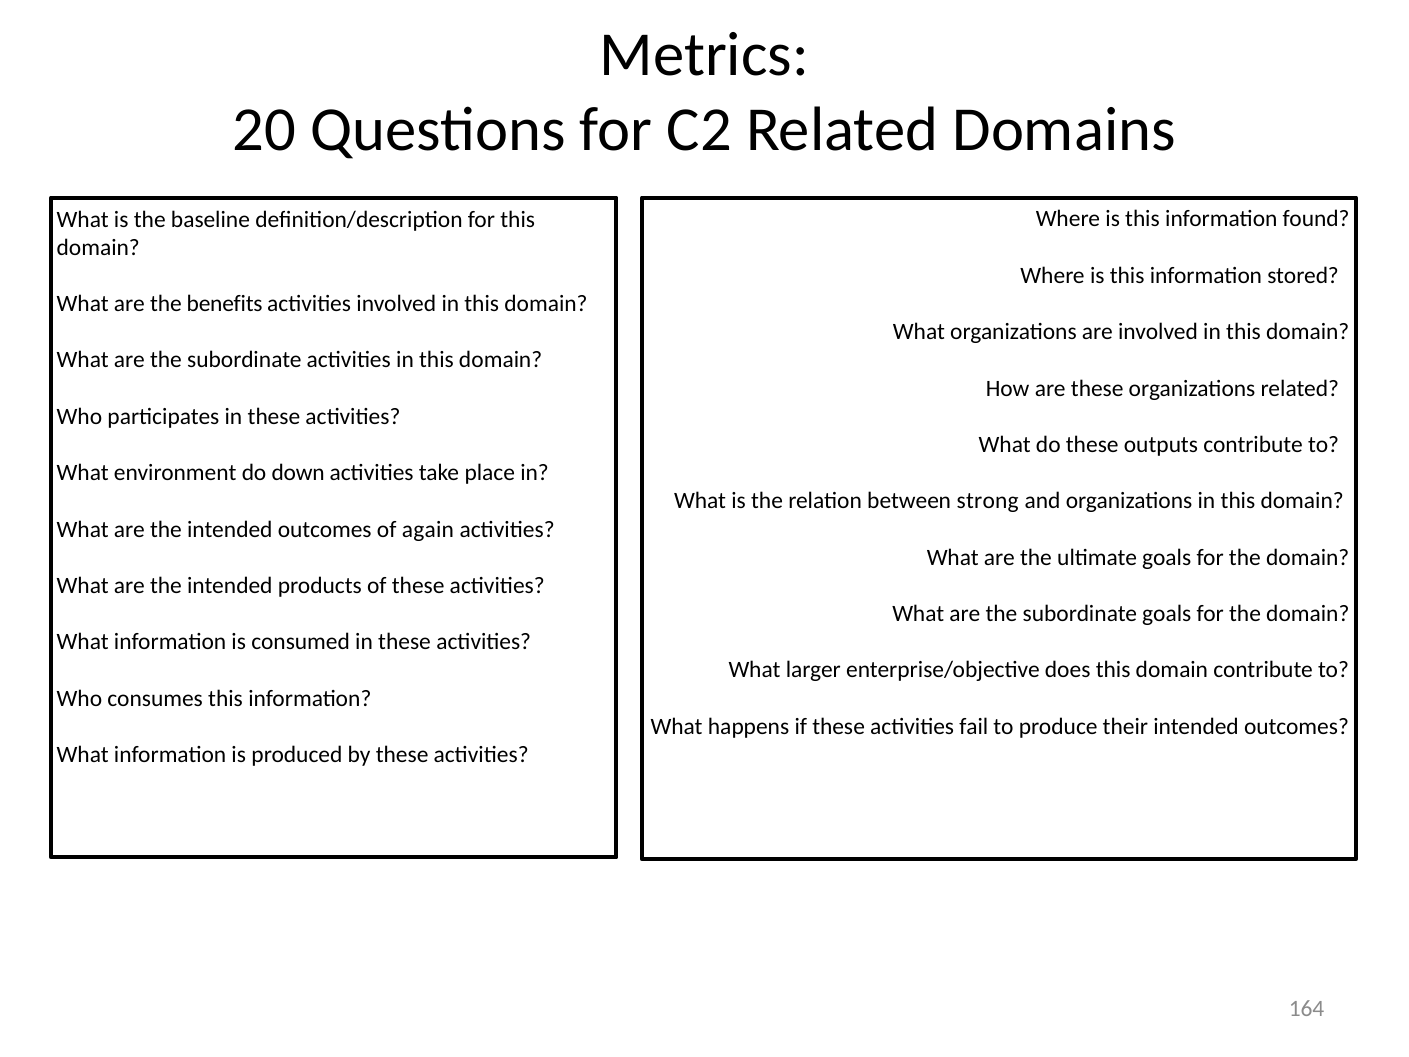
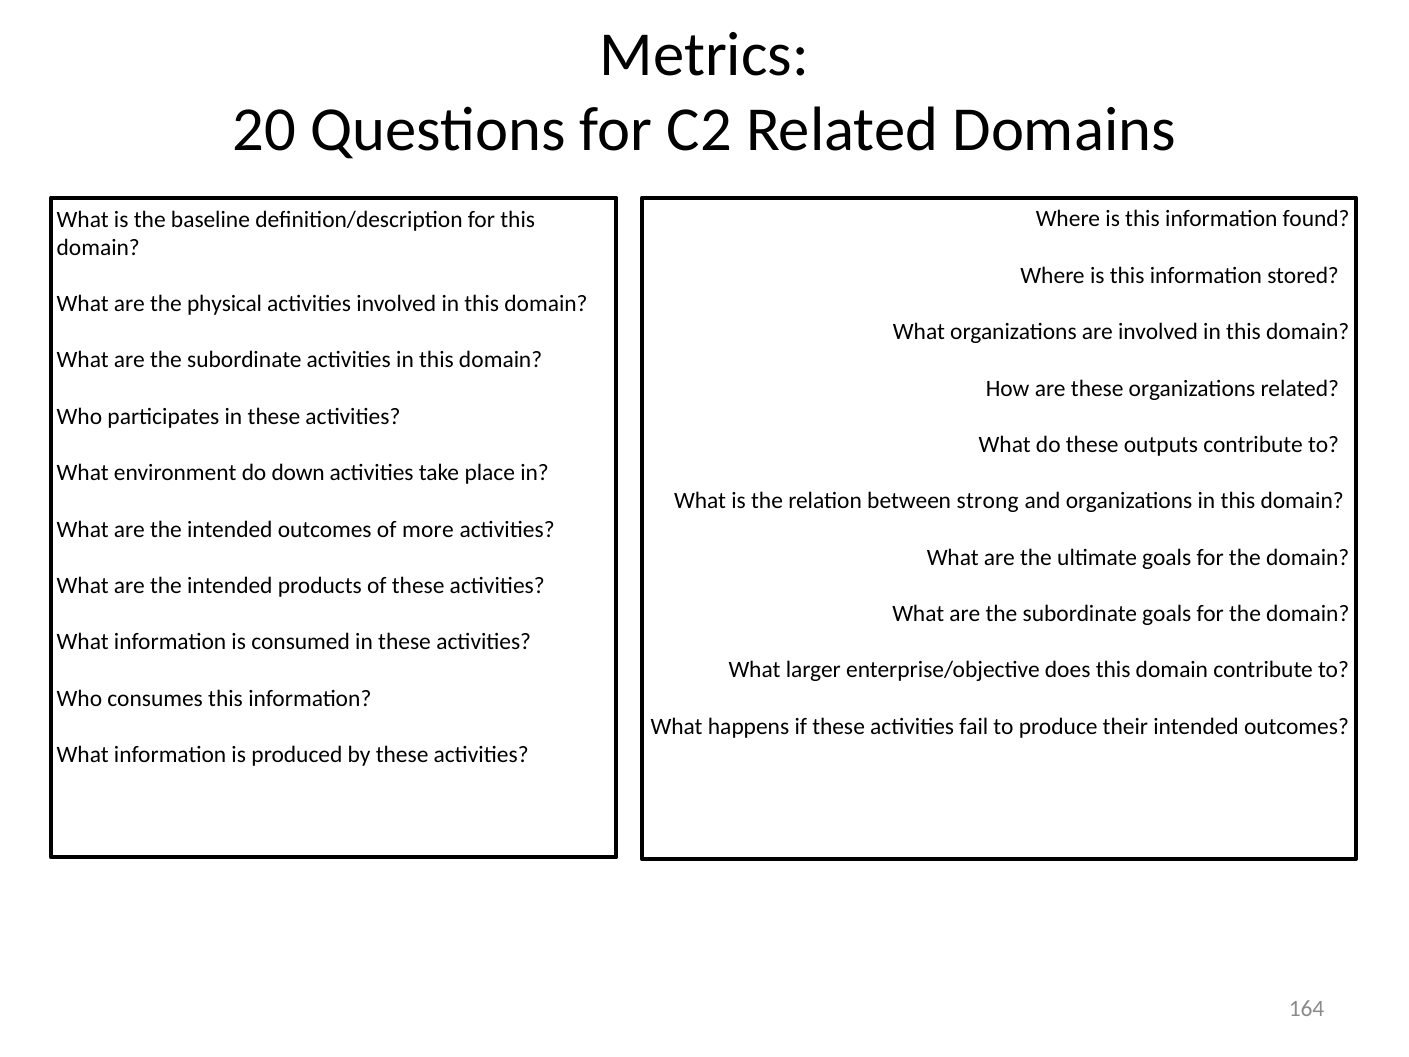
benefits: benefits -> physical (225, 304)
again: again -> more (428, 529)
